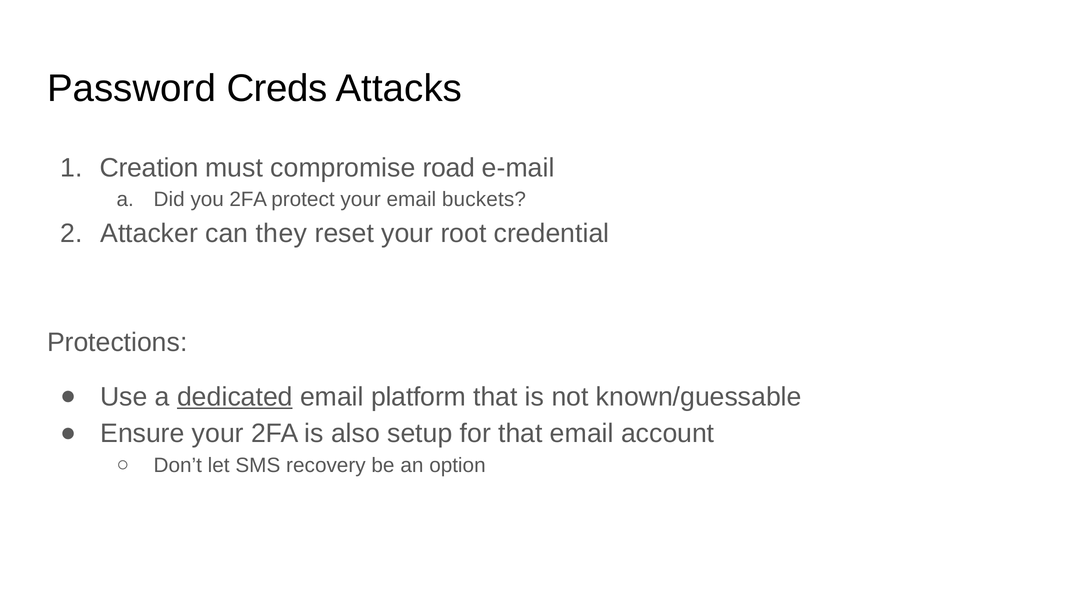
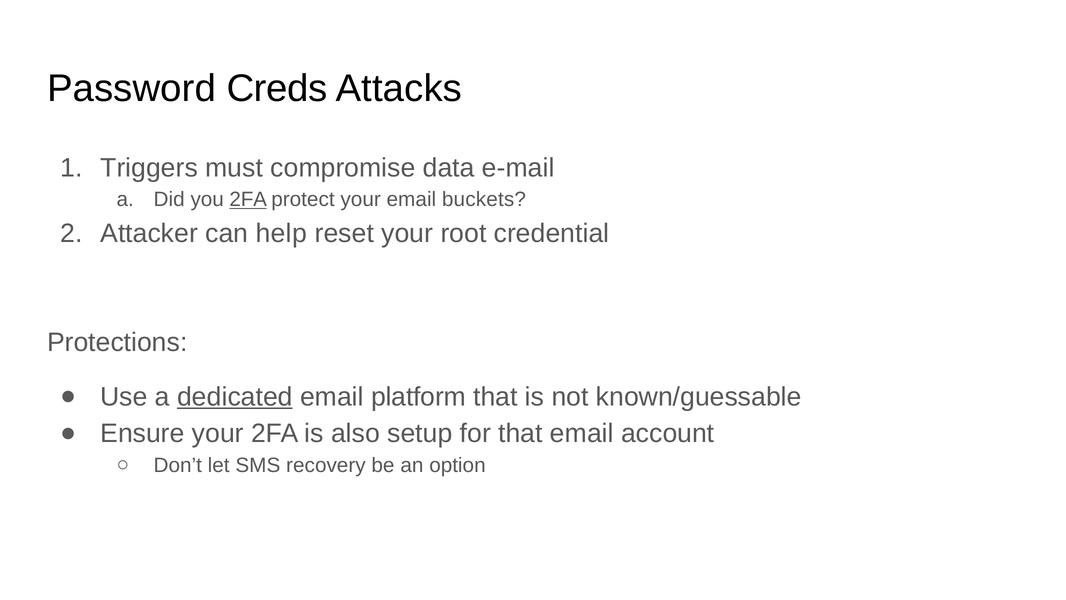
Creation: Creation -> Triggers (149, 168)
road: road -> data (449, 168)
2FA underline: none -> present (248, 199)
they: they -> help (281, 233)
